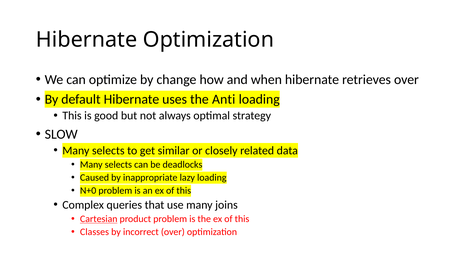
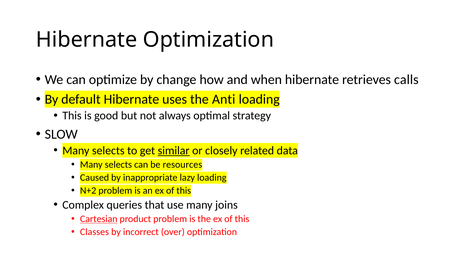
retrieves over: over -> calls (406, 80)
similar underline: none -> present (174, 150)
deadlocks: deadlocks -> resources (182, 165)
N+0: N+0 -> N+2 (88, 191)
